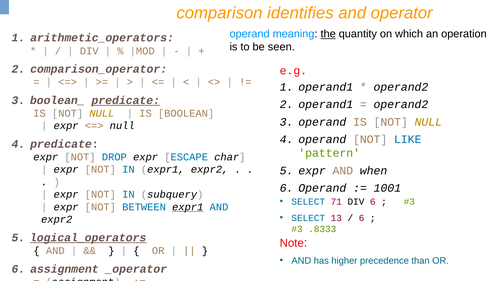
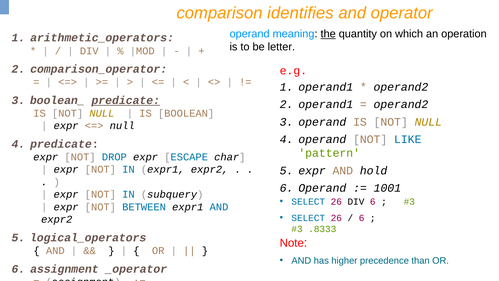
seen: seen -> letter (281, 47)
when: when -> hold (374, 170)
71: 71 -> 26 (336, 201)
expr1 underline: present -> none (188, 207)
13: 13 -> 26 (336, 218)
logical_operators underline: present -> none (88, 237)
